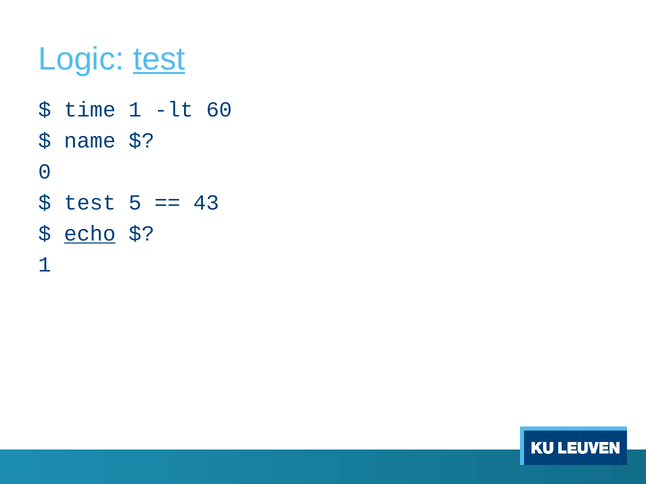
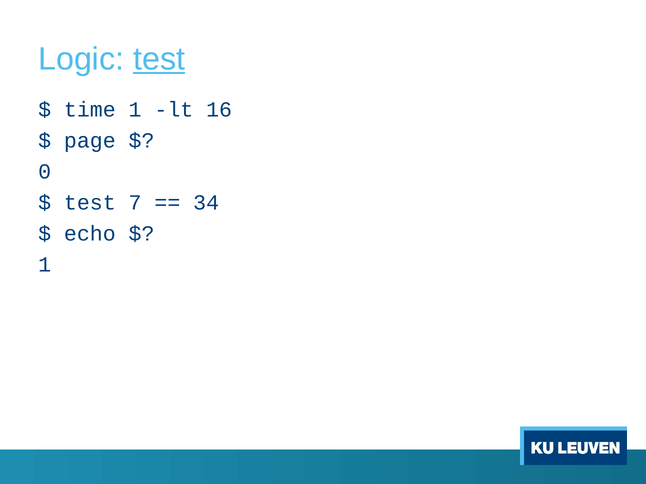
60: 60 -> 16 (219, 110)
name: name -> page (90, 141)
5: 5 -> 7 (135, 203)
43: 43 -> 34 (206, 203)
echo underline: present -> none (90, 234)
